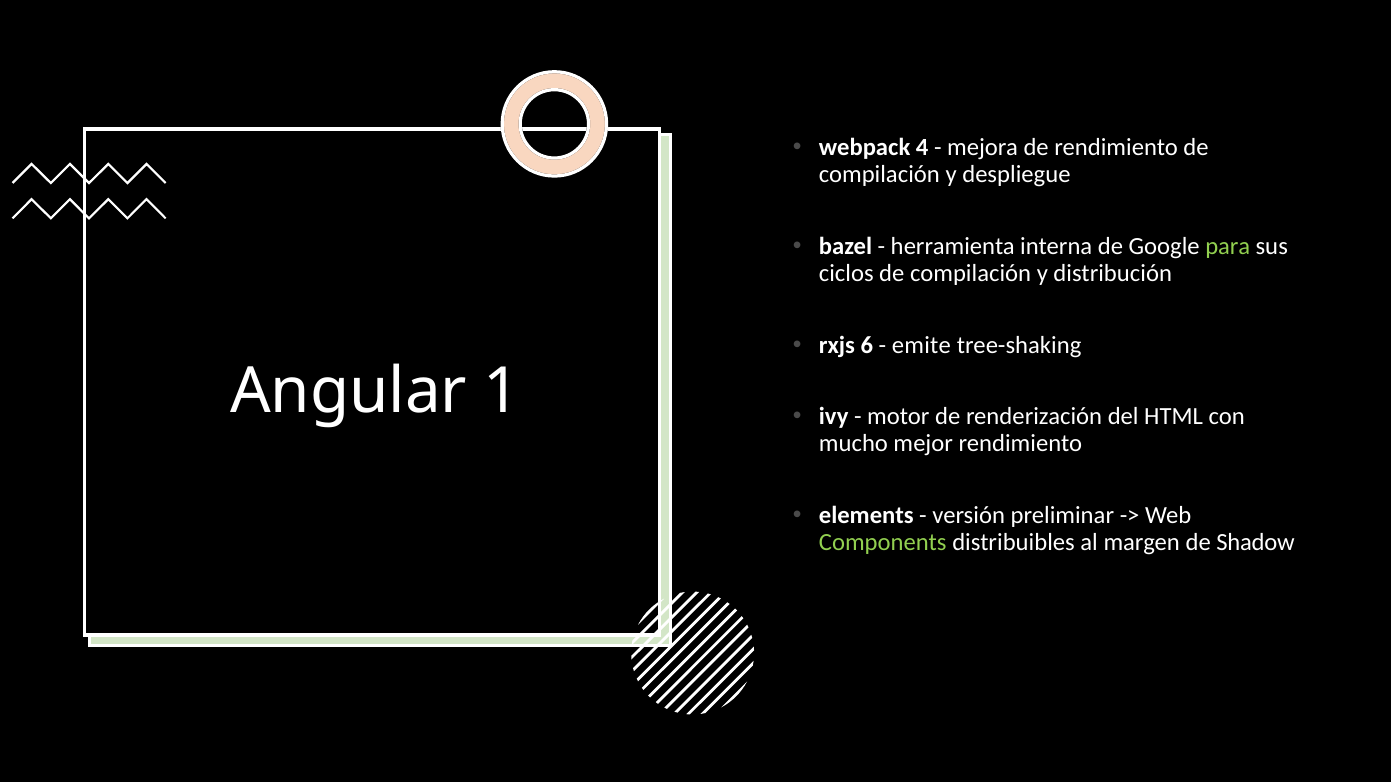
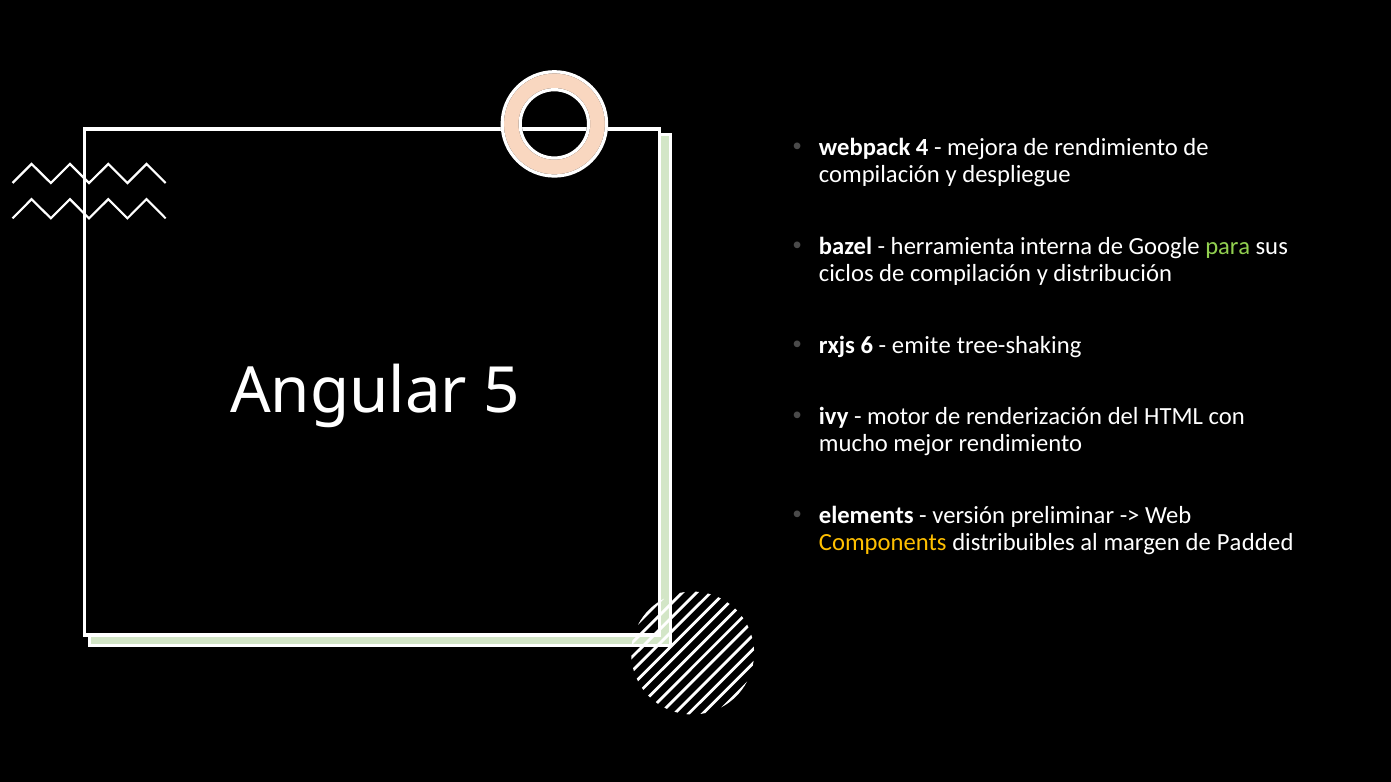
1: 1 -> 5 (502, 392)
Components colour: light green -> yellow (883, 543)
Shadow: Shadow -> Padded (1255, 543)
